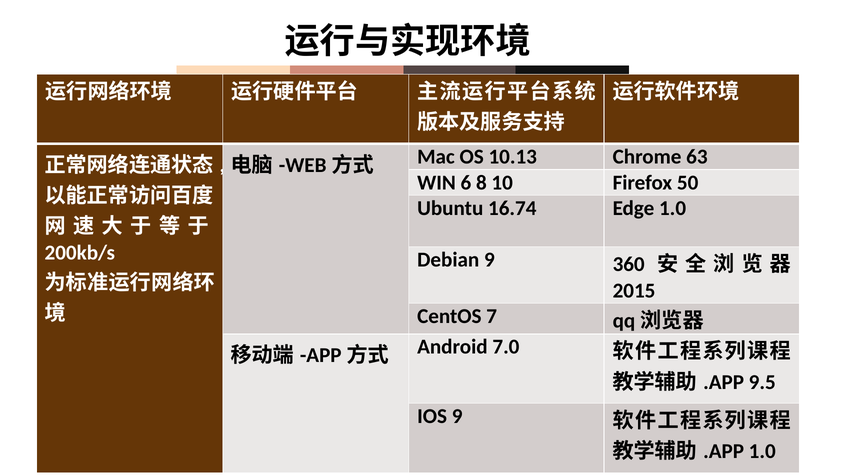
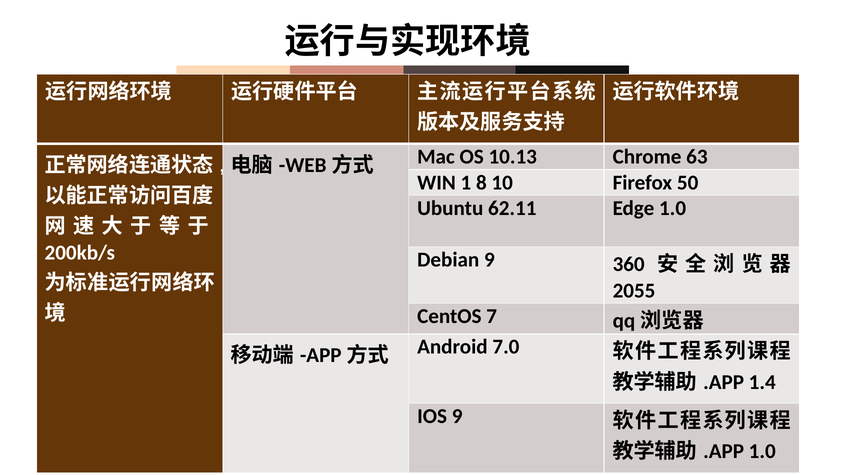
6: 6 -> 1 (466, 183)
16.74: 16.74 -> 62.11 (512, 208)
2015: 2015 -> 2055 (634, 290)
9.5: 9.5 -> 1.4 (762, 382)
